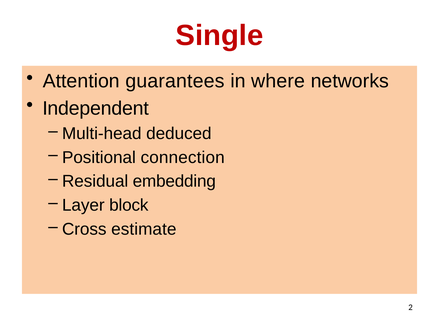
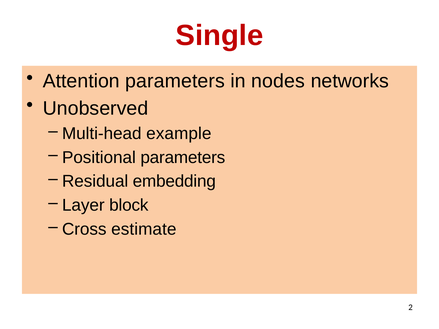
Attention guarantees: guarantees -> parameters (175, 81)
where: where -> nodes (278, 81)
Independent: Independent -> Unobserved (96, 108)
deduced: deduced -> example (179, 134)
Positional connection: connection -> parameters (183, 158)
